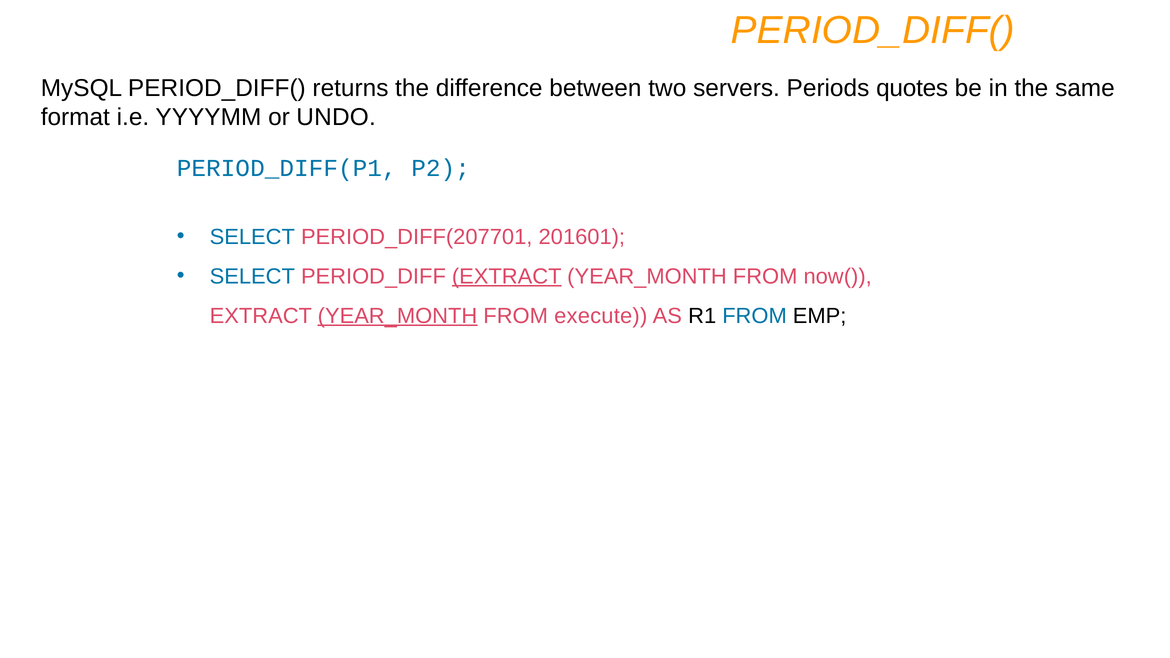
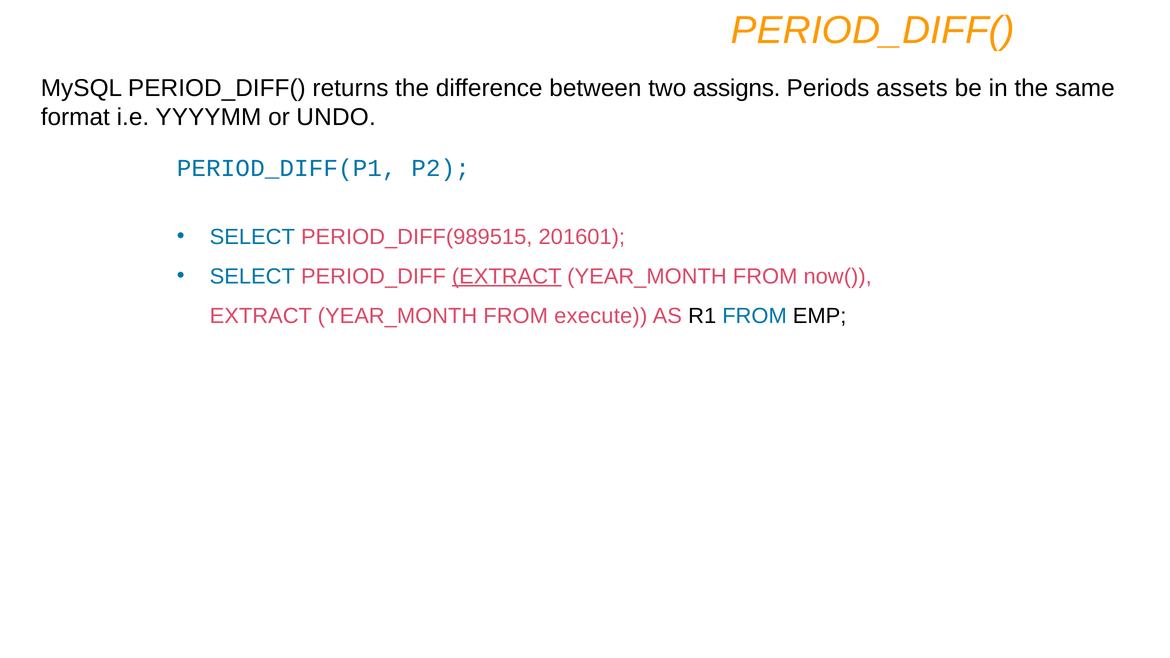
servers: servers -> assigns (737, 88)
quotes: quotes -> assets (912, 88)
PERIOD_DIFF(207701: PERIOD_DIFF(207701 -> PERIOD_DIFF(989515 (417, 237)
YEAR_MONTH underline: present -> none (398, 316)
